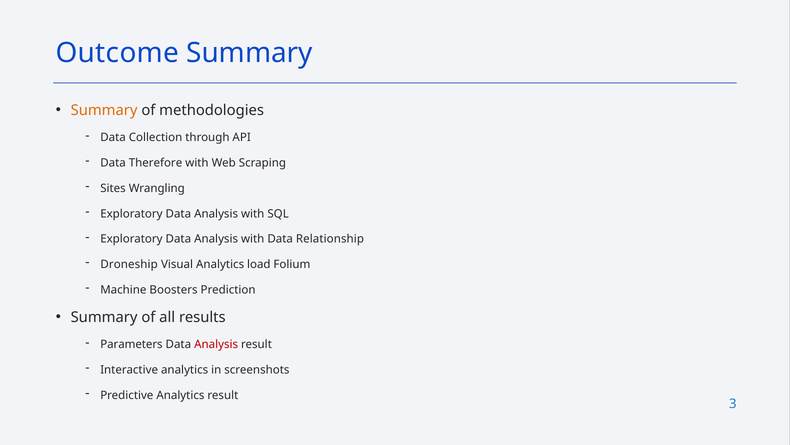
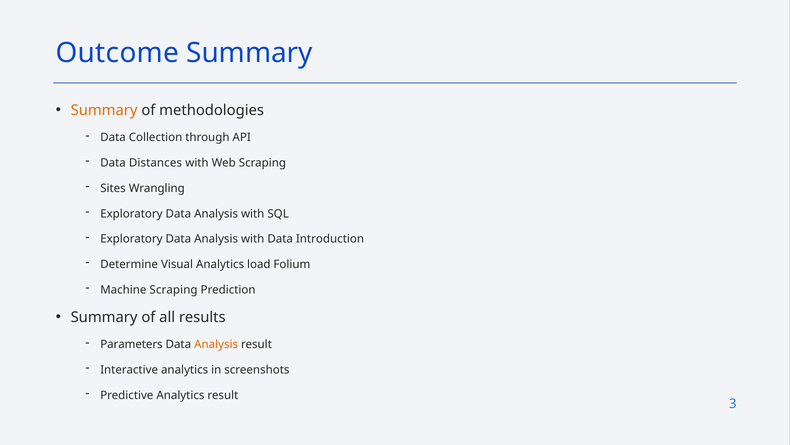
Therefore: Therefore -> Distances (155, 163)
Relationship: Relationship -> Introduction (330, 239)
Droneship: Droneship -> Determine (129, 264)
Machine Boosters: Boosters -> Scraping (174, 289)
Analysis colour: red -> orange (216, 344)
